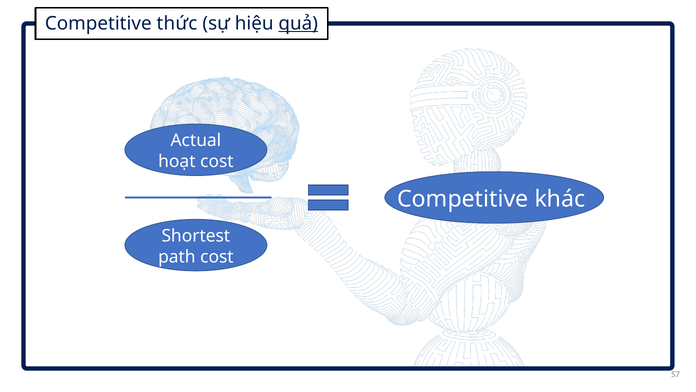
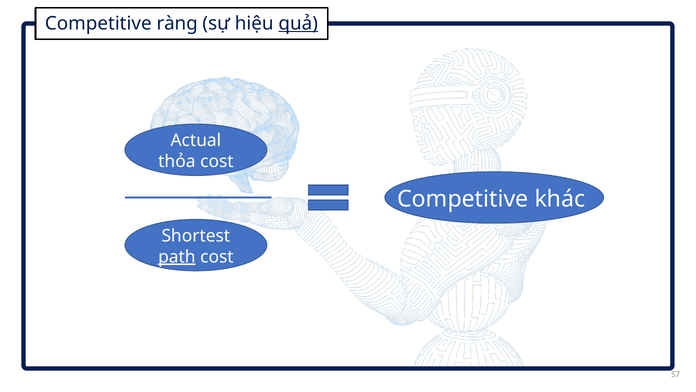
thức: thức -> ràng (177, 23)
hoạt: hoạt -> thỏa (177, 161)
path underline: none -> present (177, 256)
